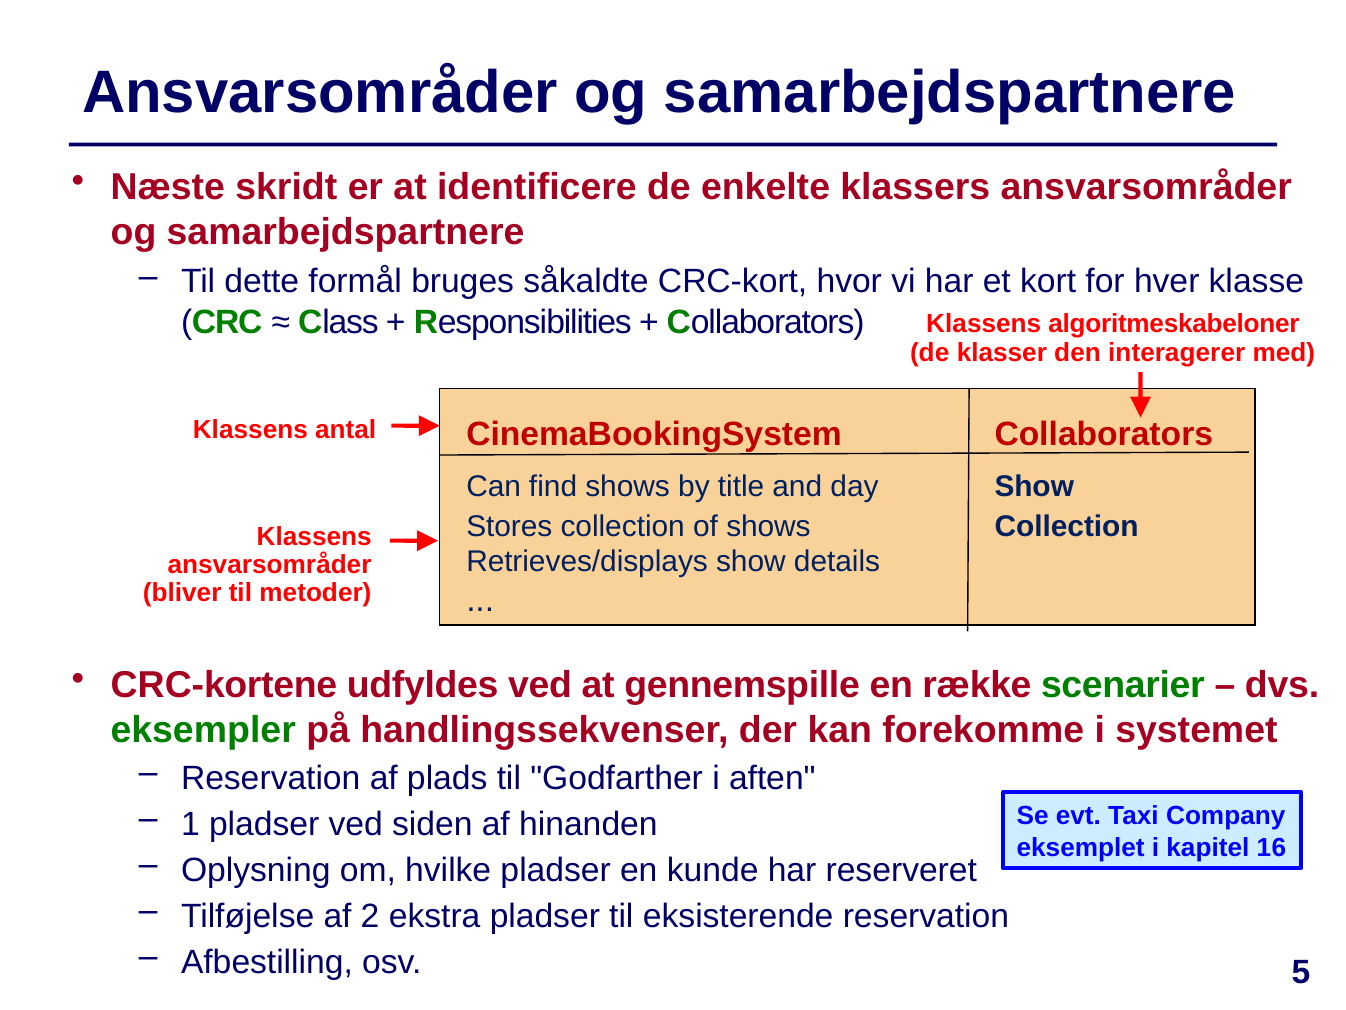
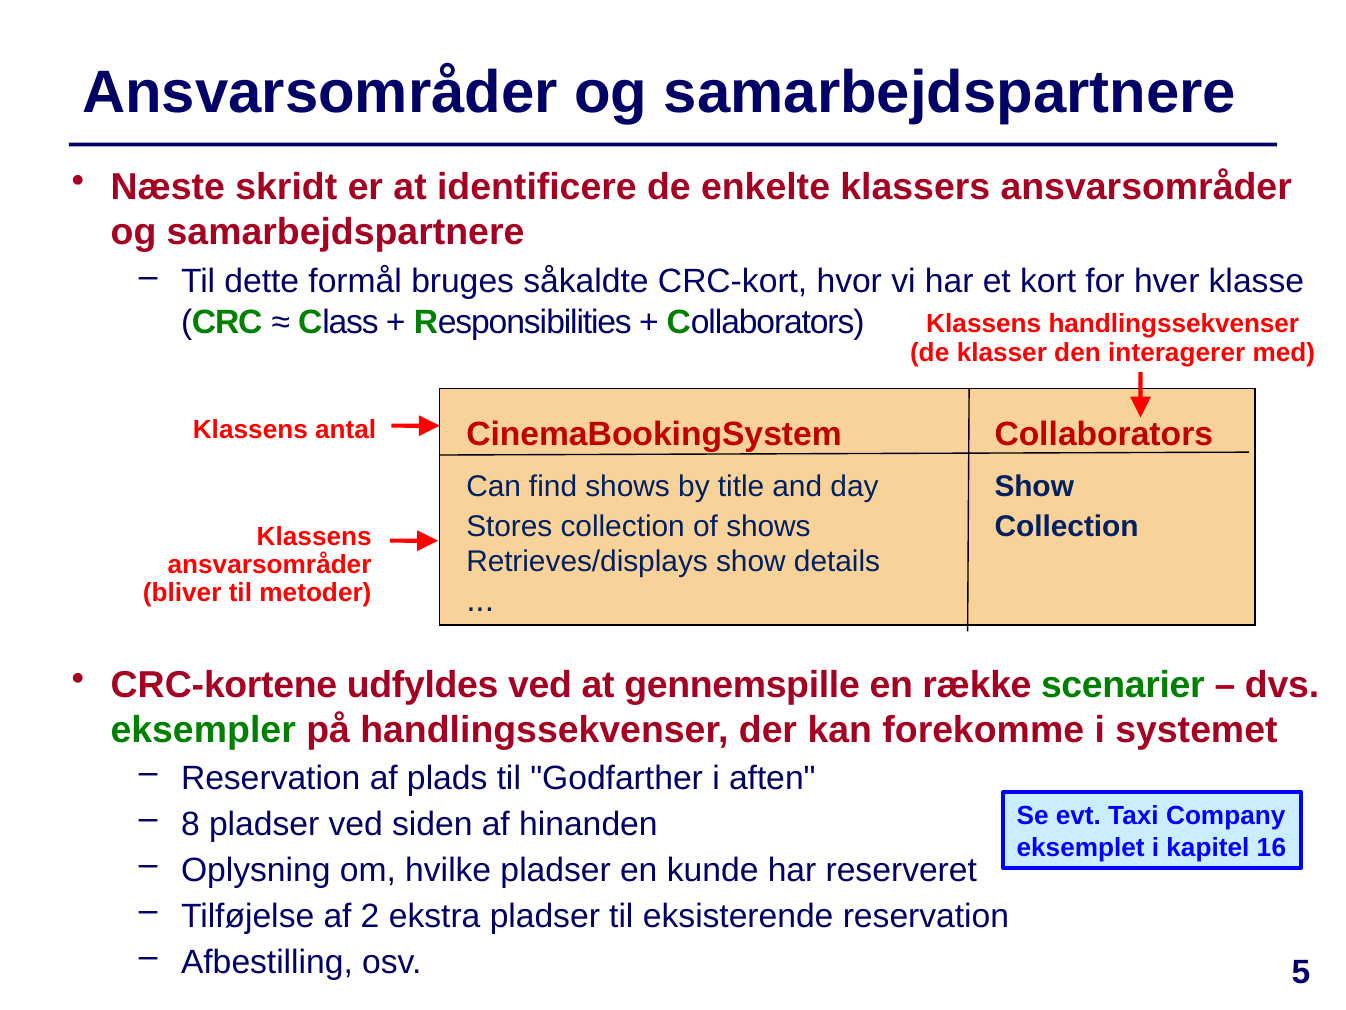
Klassens algoritmeskabeloner: algoritmeskabeloner -> handlingssekvenser (1174, 324)
1: 1 -> 8 (190, 824)
